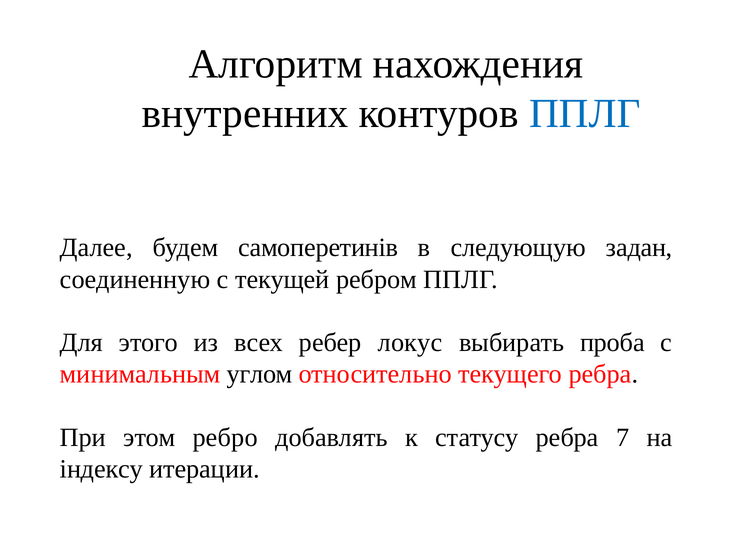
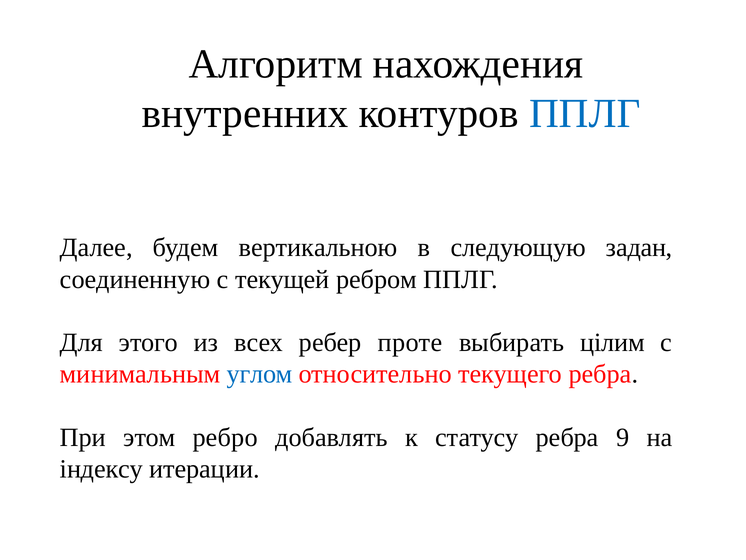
самоперетинів: самоперетинів -> вертикальною (318, 247)
локус: локус -> проте (410, 342)
проба: проба -> цілим (612, 342)
углом colour: black -> blue (260, 374)
7: 7 -> 9 (623, 437)
